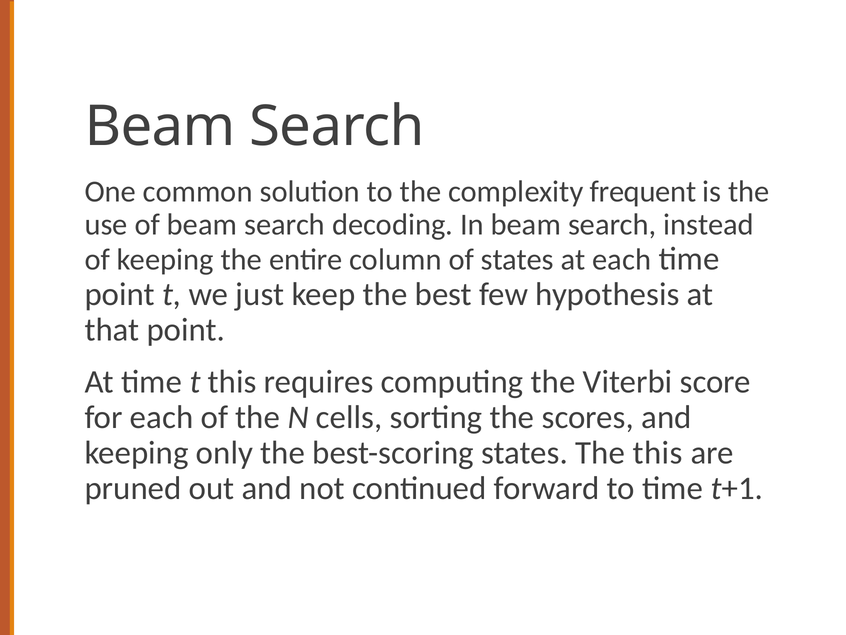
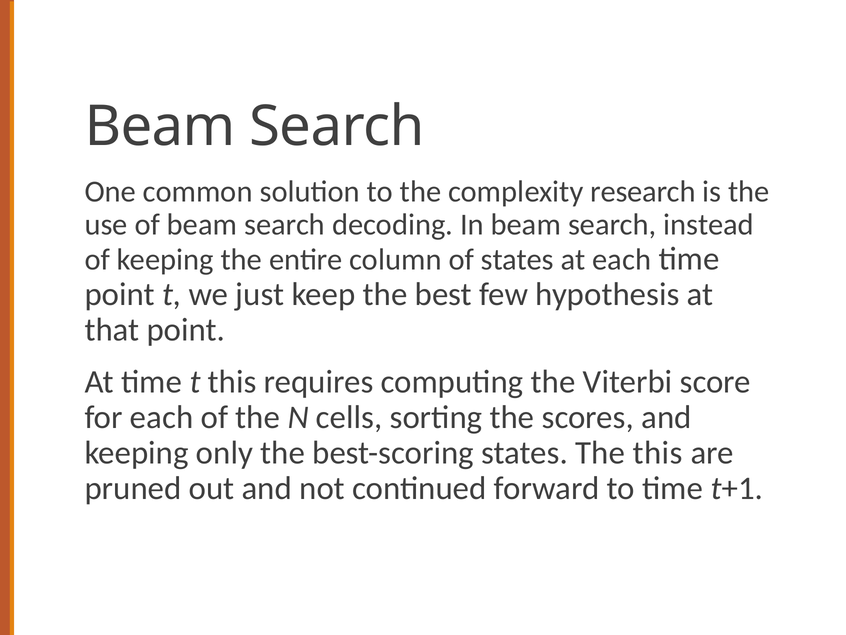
frequent: frequent -> research (643, 191)
